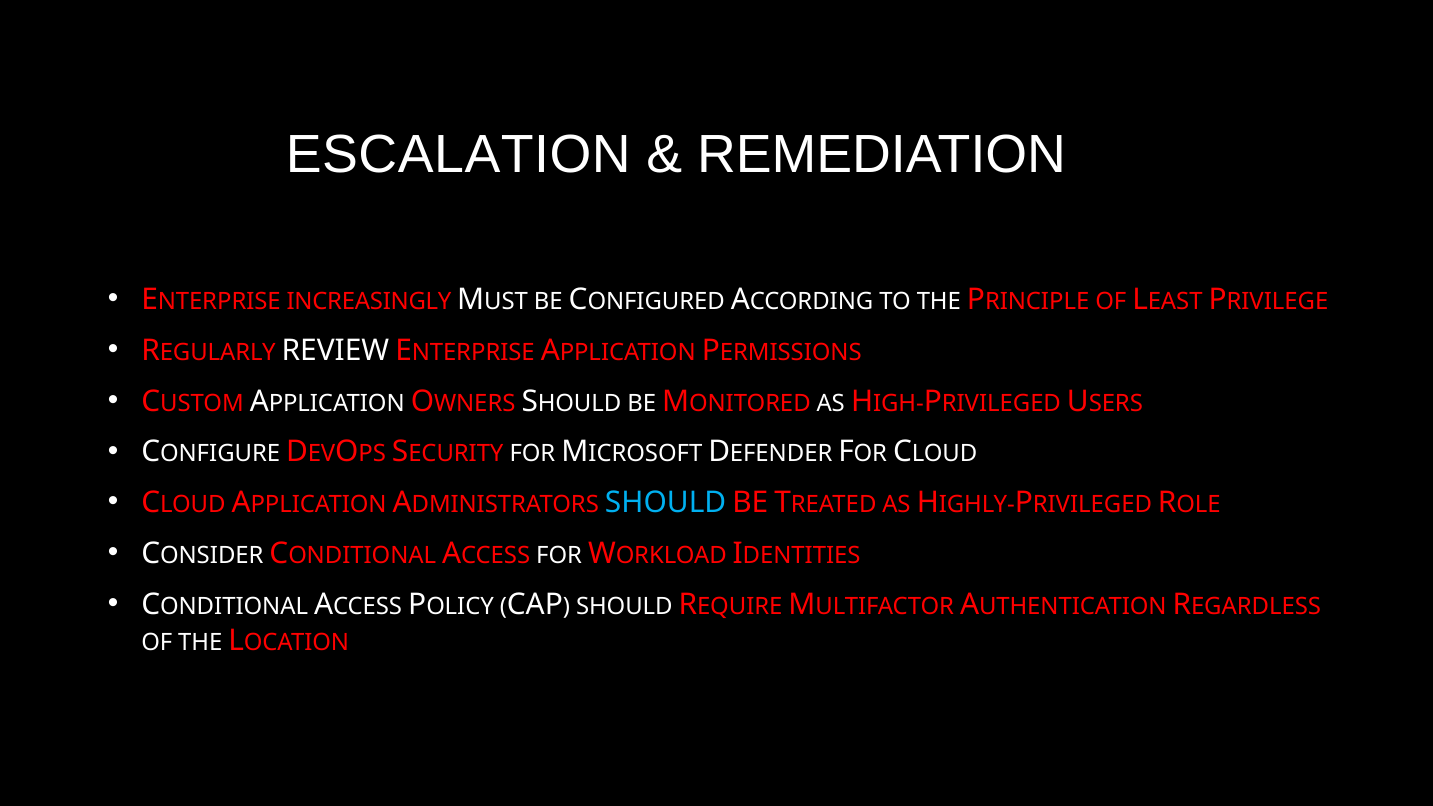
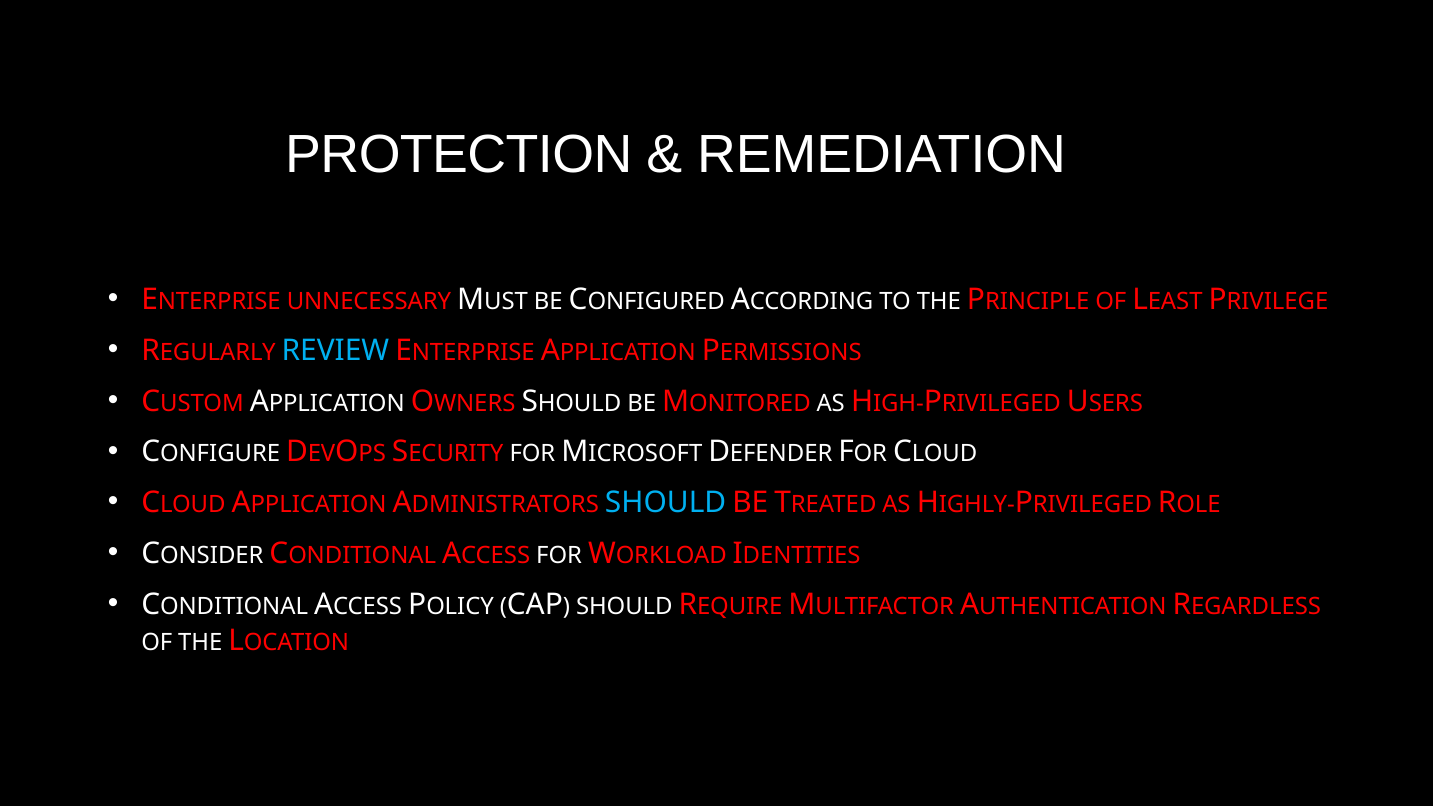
ESCALATION: ESCALATION -> PROTECTION (459, 155)
INCREASINGLY: INCREASINGLY -> UNNECESSARY (369, 302)
REVIEW colour: white -> light blue (335, 350)
